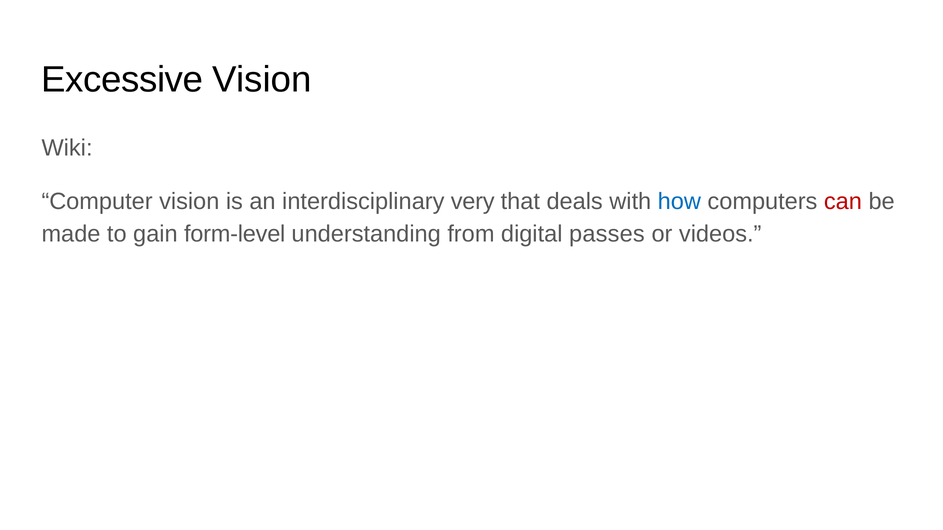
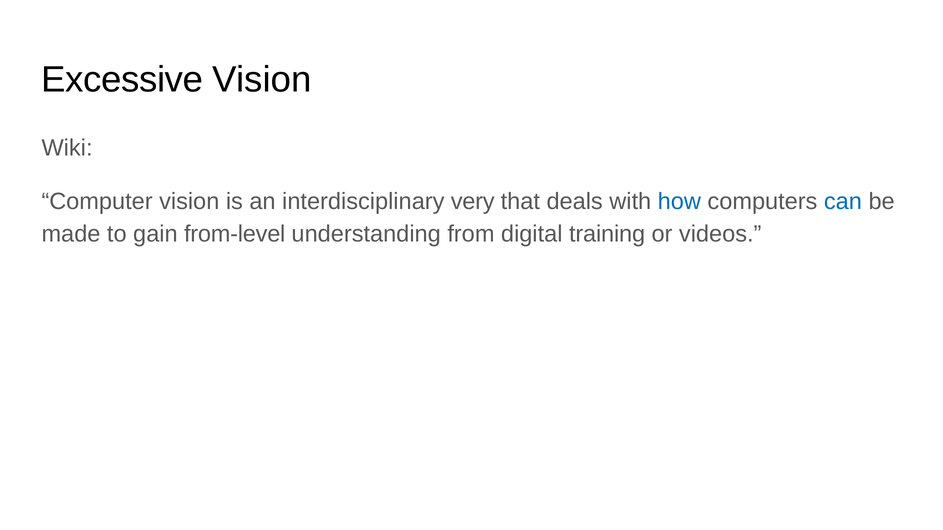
can colour: red -> blue (843, 202)
form-level: form-level -> from-level (235, 234)
passes: passes -> training (607, 234)
